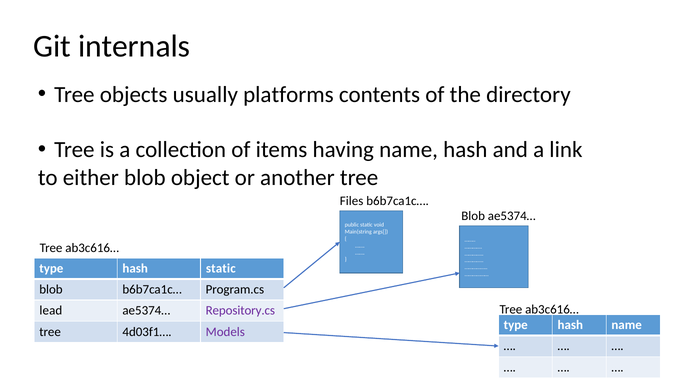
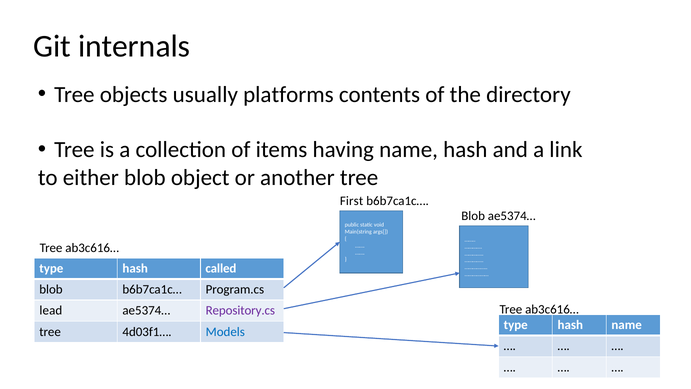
Files: Files -> First (352, 201)
hash static: static -> called (221, 268)
Models colour: purple -> blue (225, 331)
